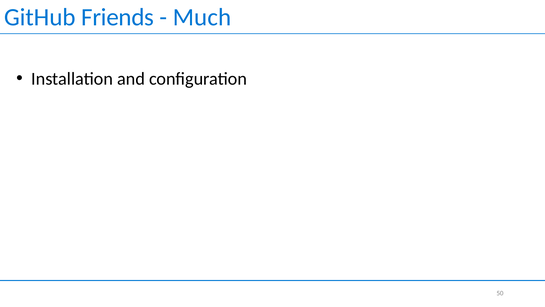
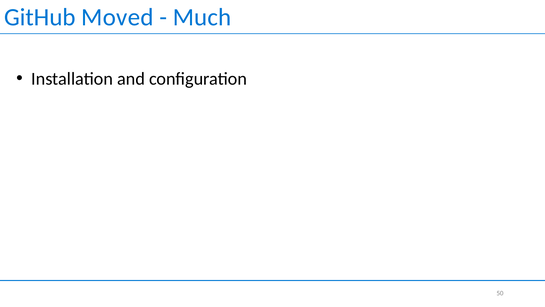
Friends: Friends -> Moved (117, 17)
